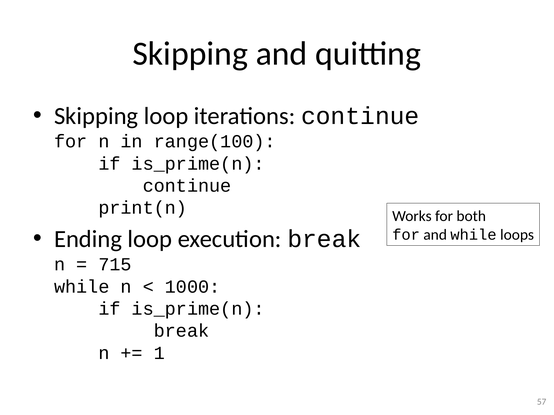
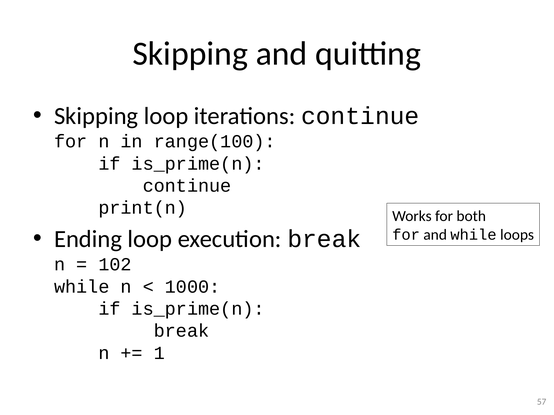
715: 715 -> 102 (115, 265)
